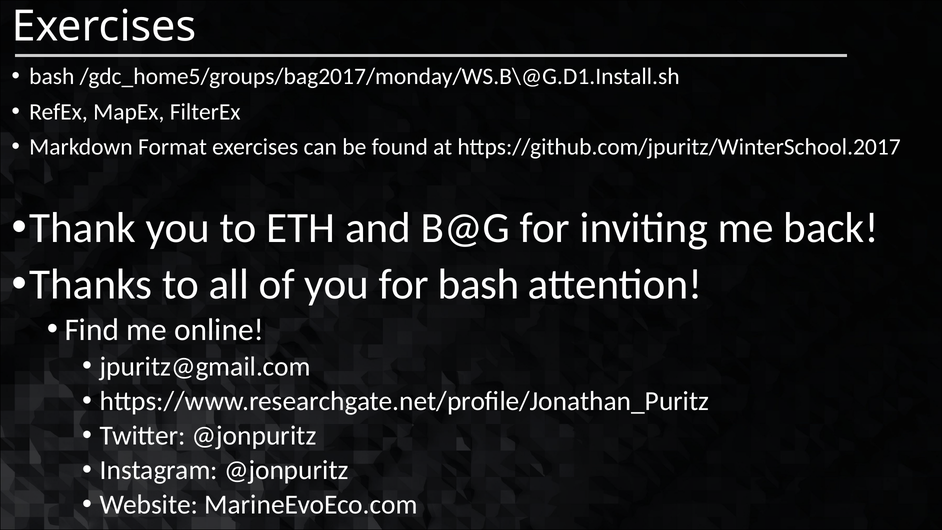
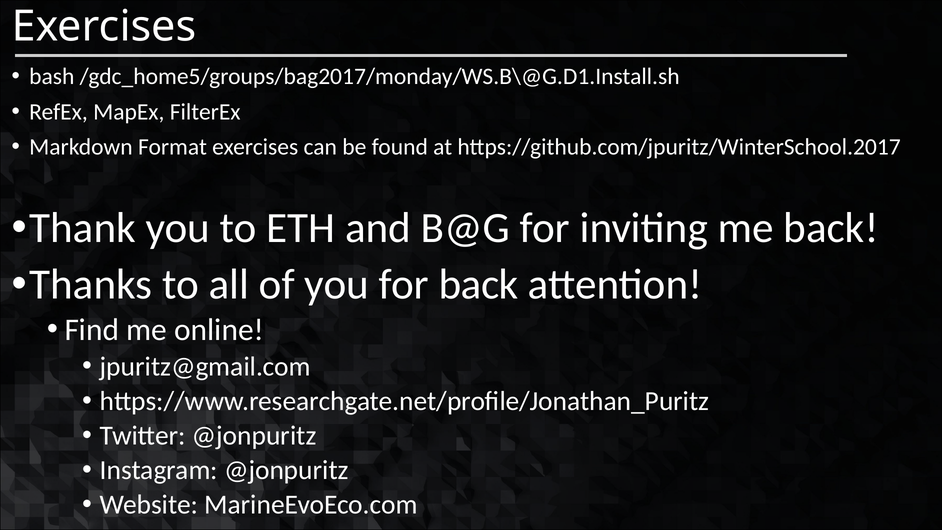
for bash: bash -> back (479, 284)
